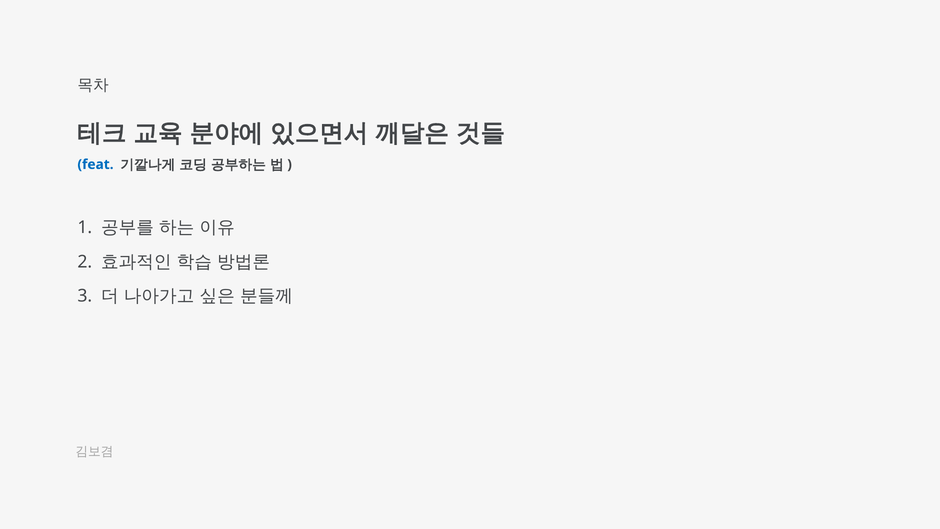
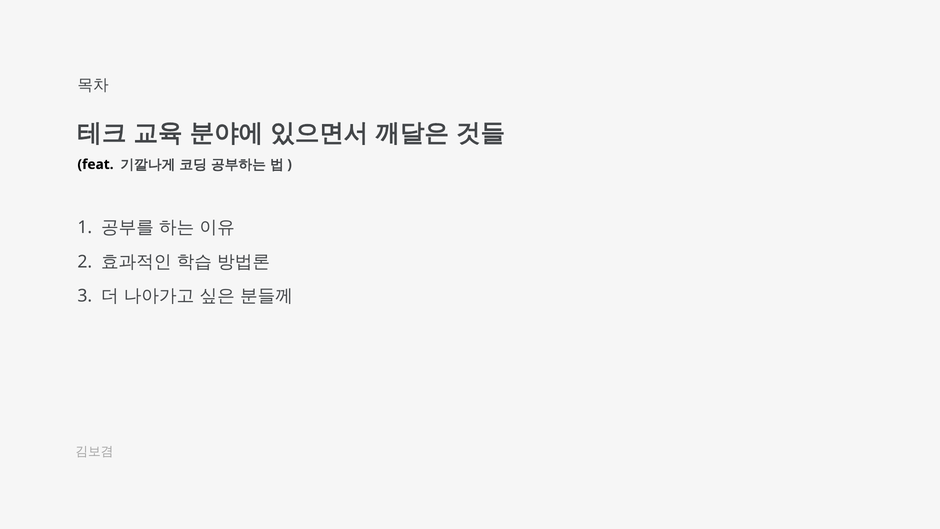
feat colour: blue -> black (96, 164)
